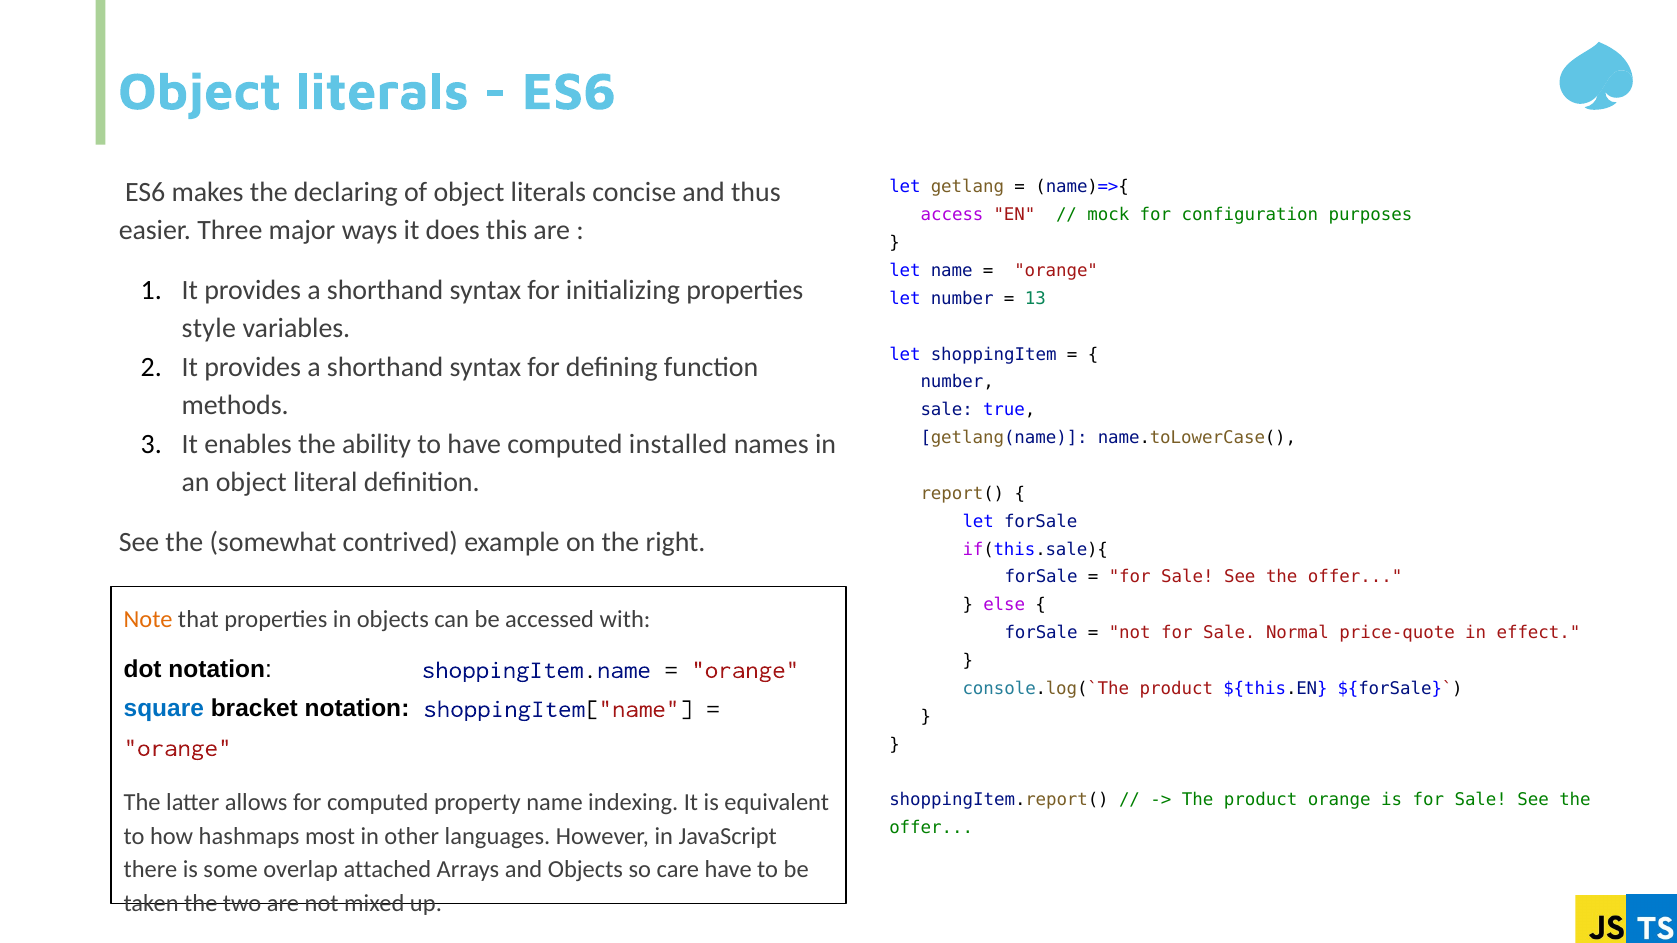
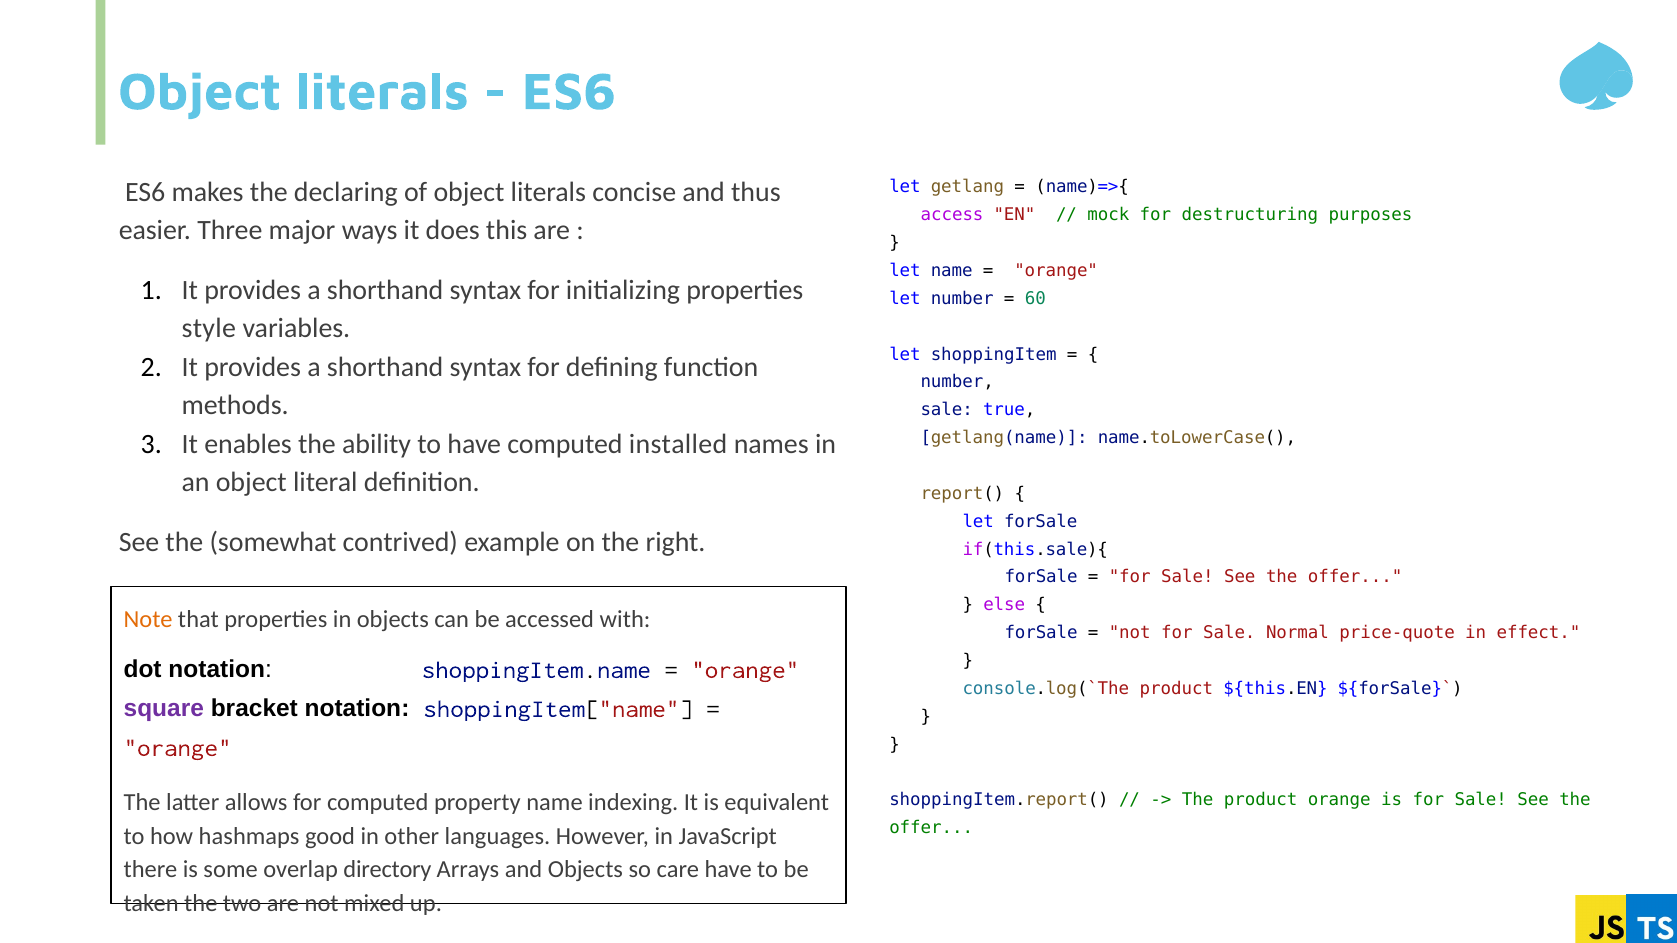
configuration: configuration -> destructuring (1250, 215)
13: 13 -> 60 (1035, 299)
square colour: blue -> purple (164, 709)
most: most -> good (330, 836)
attached: attached -> directory (387, 870)
